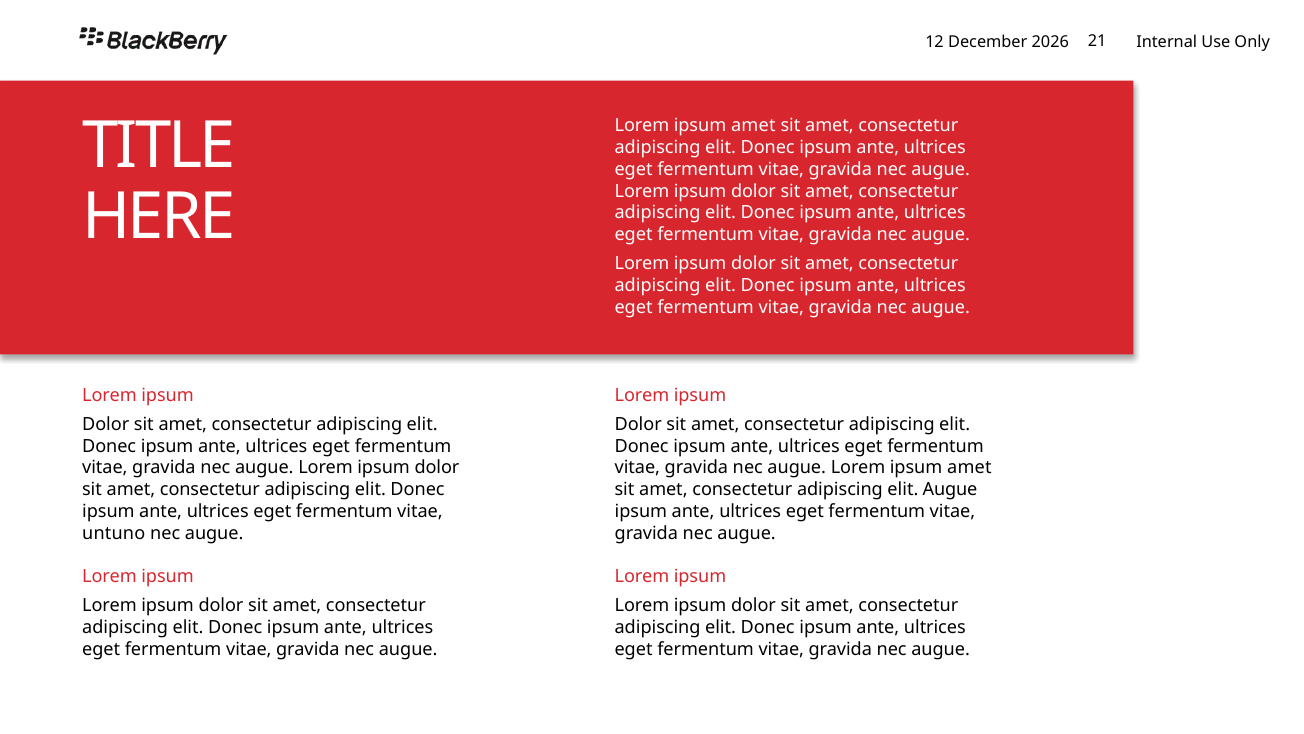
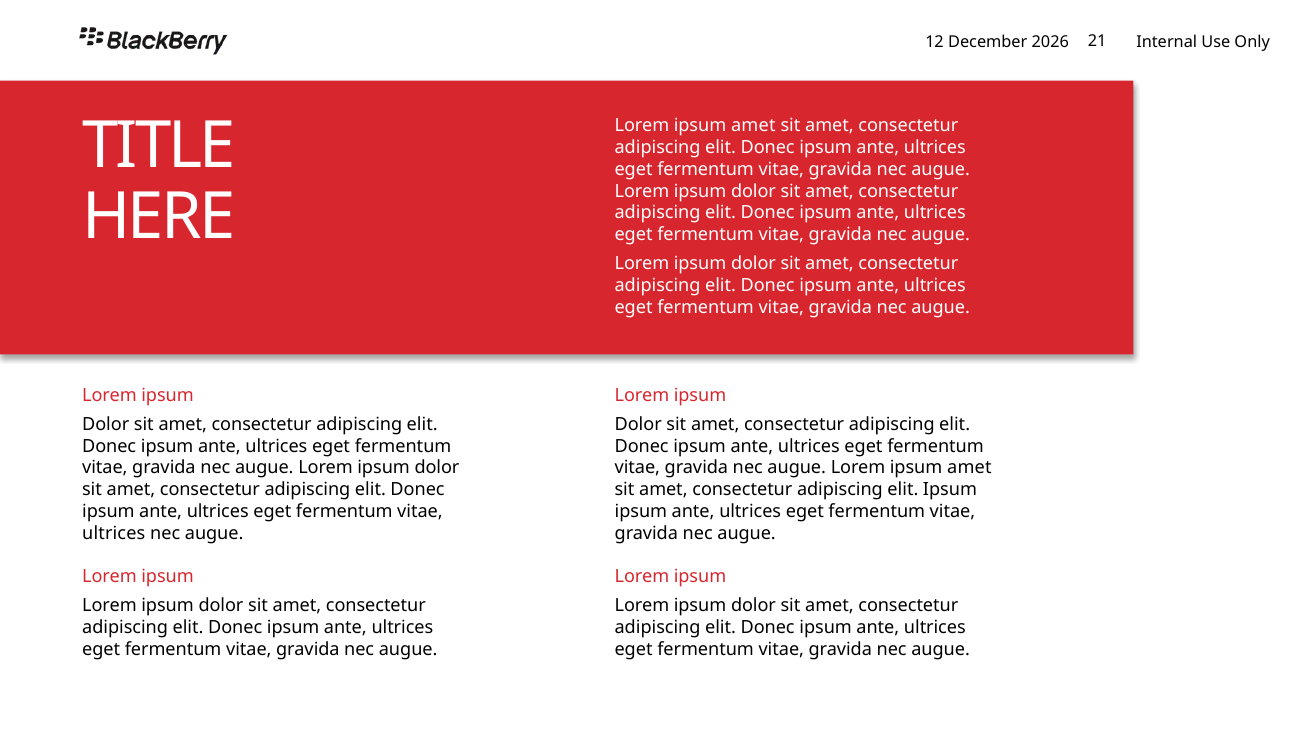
elit Augue: Augue -> Ipsum (950, 489)
untuno: untuno -> ultrices (114, 533)
